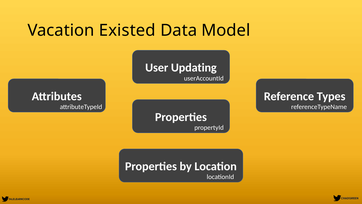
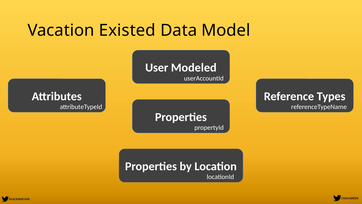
Updating: Updating -> Modeled (194, 68)
